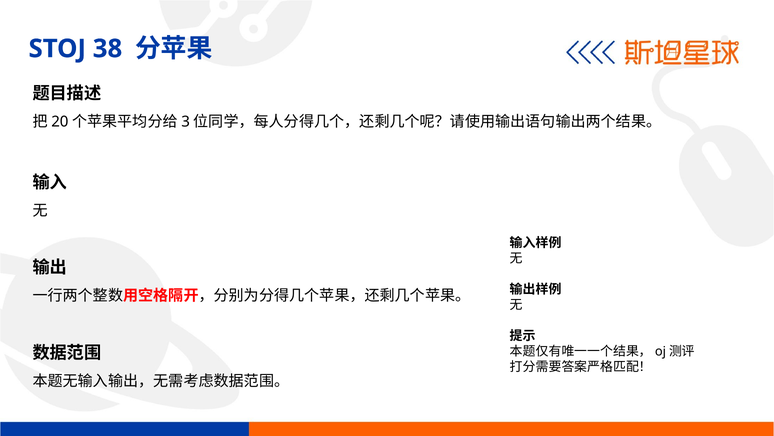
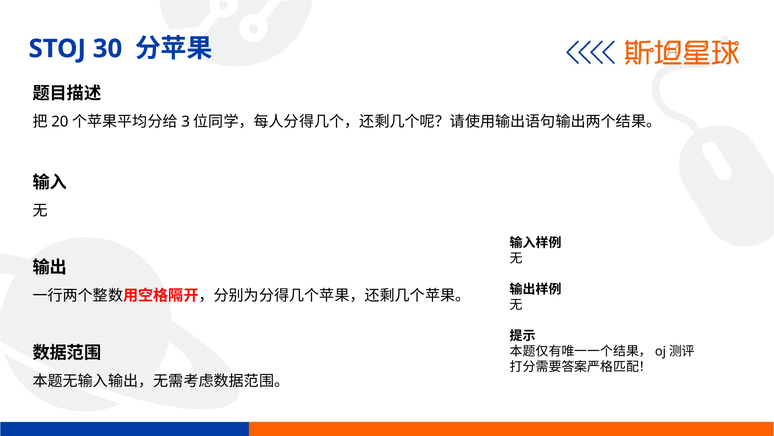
38: 38 -> 30 (108, 49)
